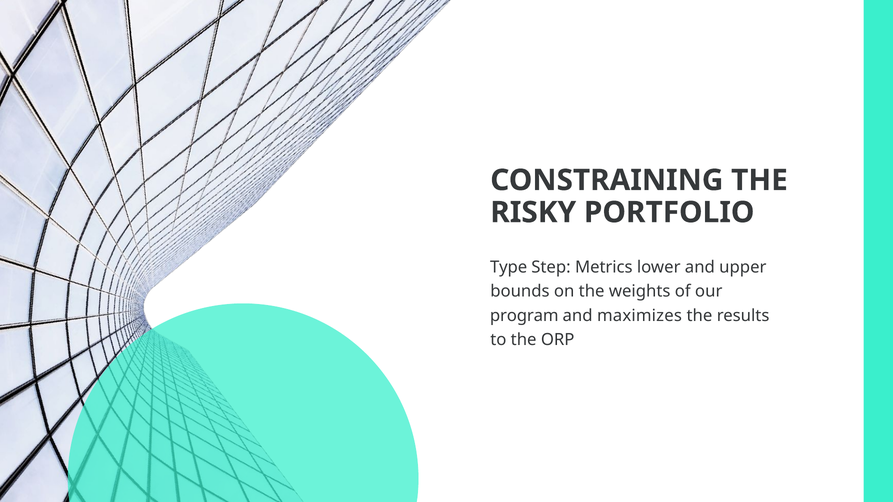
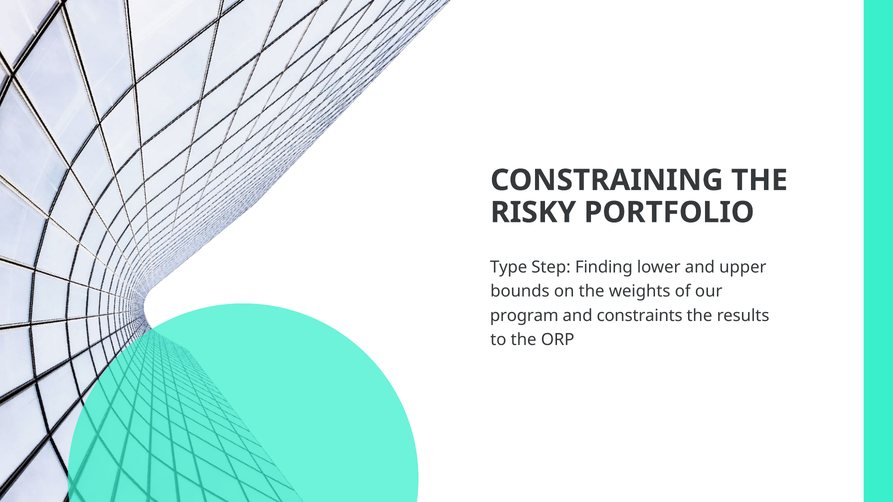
Metrics: Metrics -> Finding (604, 268)
maximizes: maximizes -> constraints (640, 316)
